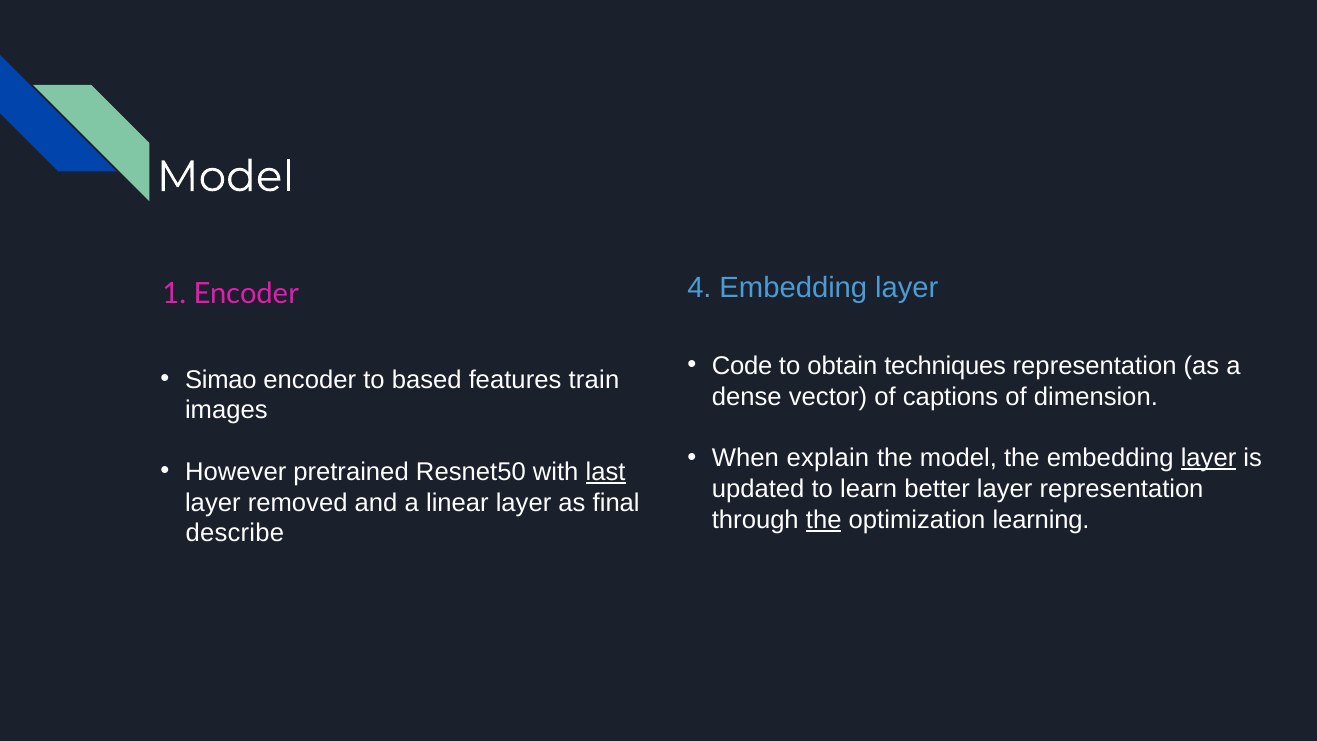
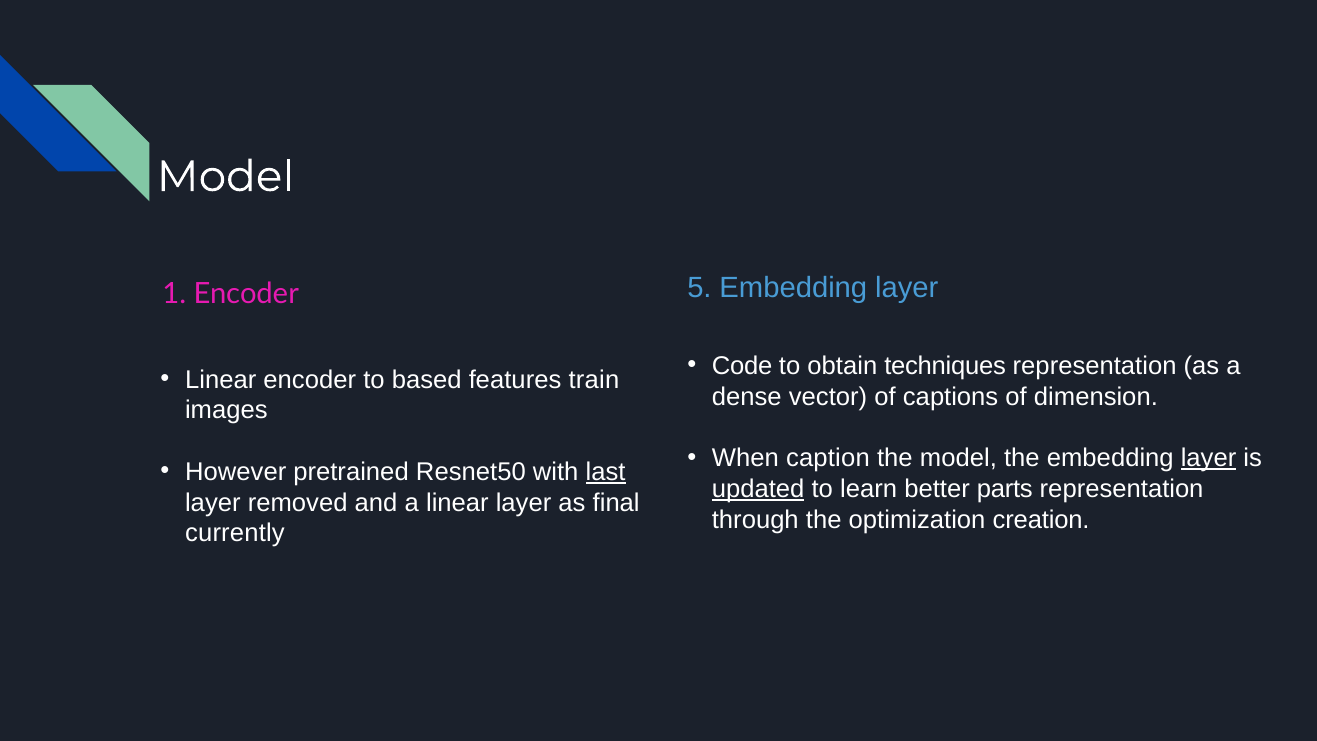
4: 4 -> 5 (699, 288)
Simao: Simao -> Linear (221, 380)
explain: explain -> caption (828, 458)
updated underline: none -> present (758, 489)
better layer: layer -> parts (1005, 489)
the underline: present -> none (824, 520)
learning: learning -> creation (1041, 520)
describe: describe -> currently (235, 533)
